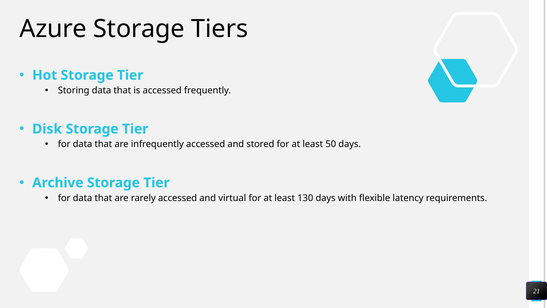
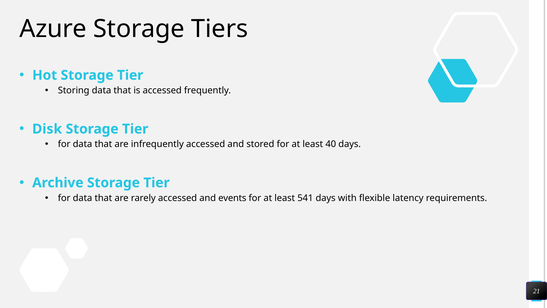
50: 50 -> 40 (331, 144)
virtual: virtual -> events (232, 198)
130: 130 -> 541 (305, 198)
